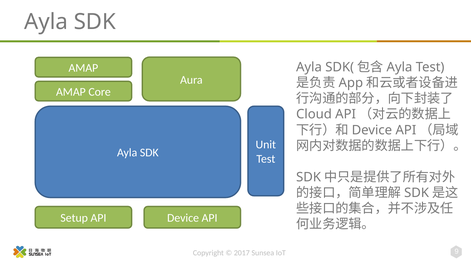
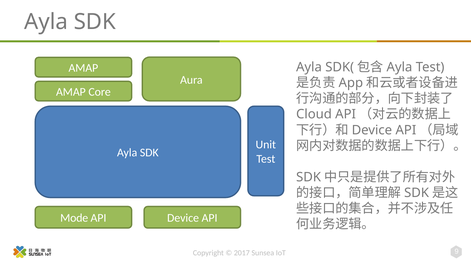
Setup: Setup -> Mode (74, 218)
